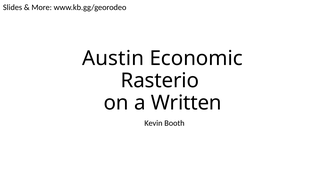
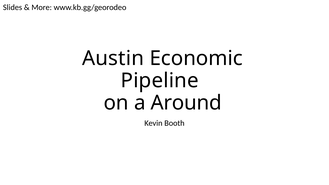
Rasterio: Rasterio -> Pipeline (160, 81)
Written: Written -> Around (186, 103)
